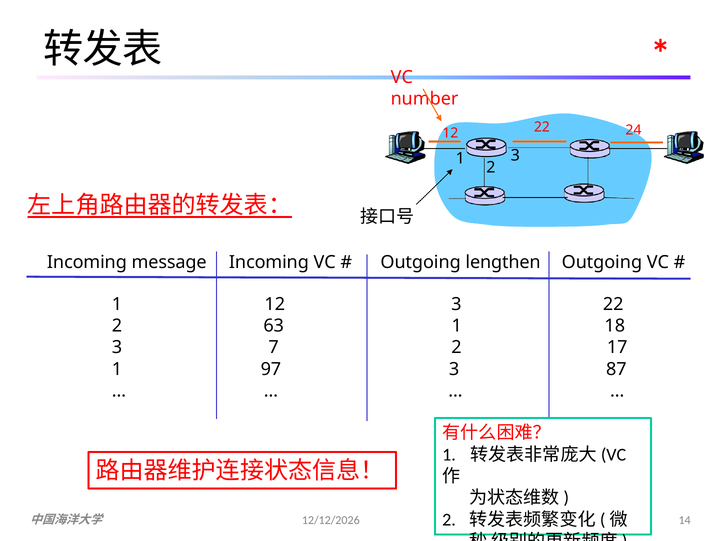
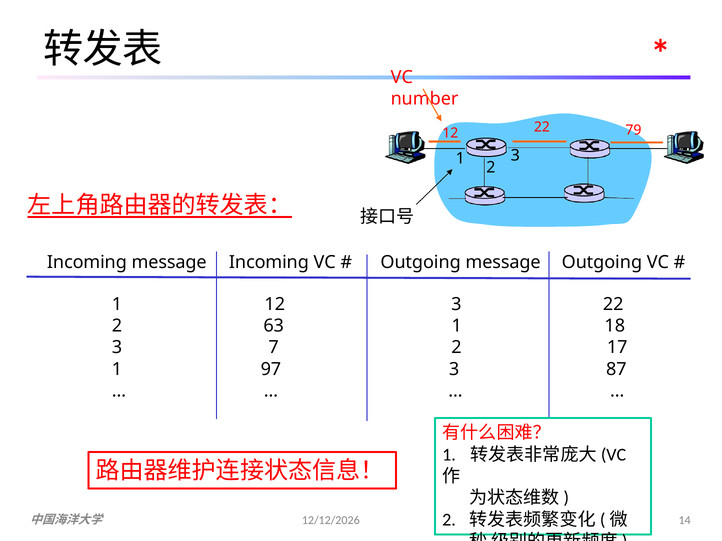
24: 24 -> 79 (633, 130)
Outgoing lengthen: lengthen -> message (503, 263)
